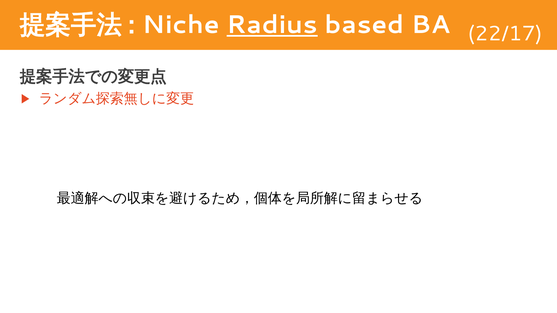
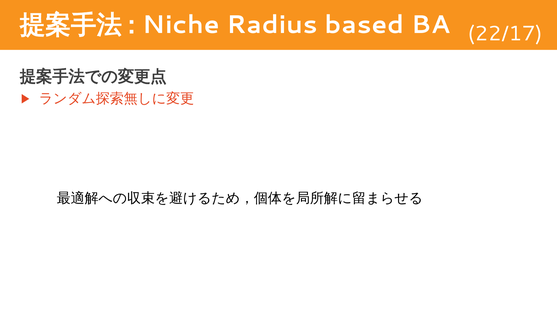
Radius underline: present -> none (272, 25)
